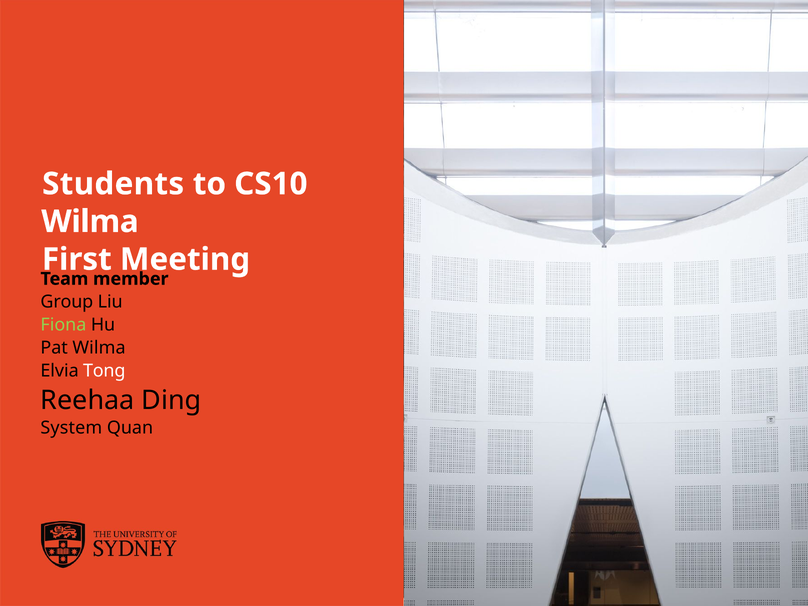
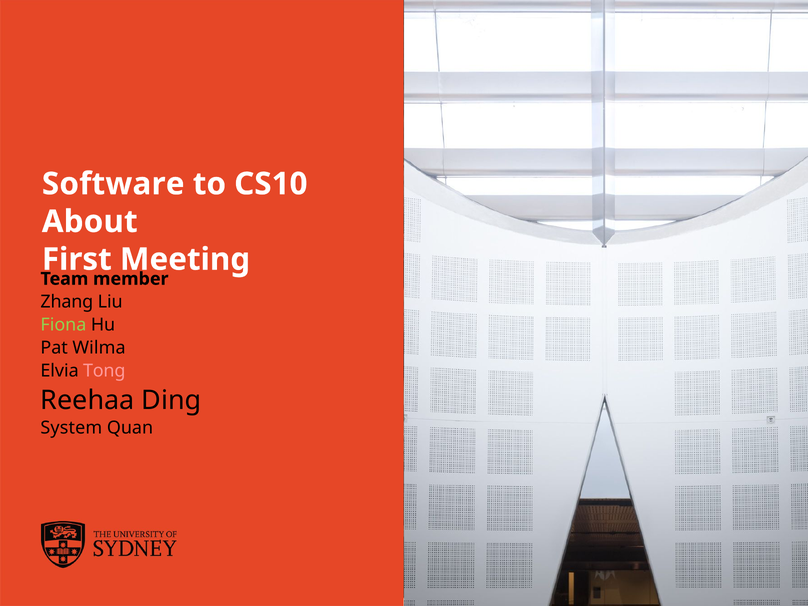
Students: Students -> Software (113, 184)
Wilma: Wilma -> About (90, 222)
Group: Group -> Zhang (67, 302)
Tong colour: white -> pink (104, 371)
